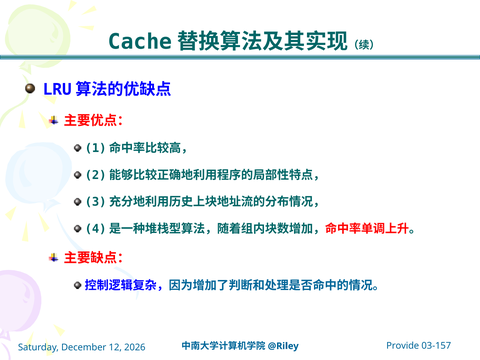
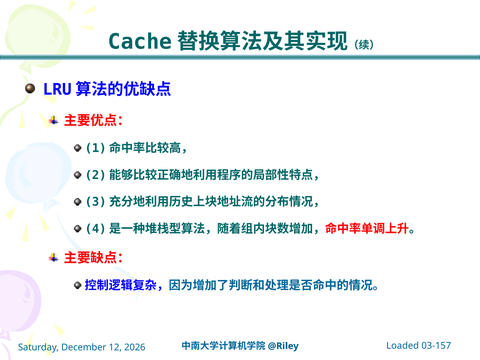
Provide: Provide -> Loaded (403, 346)
